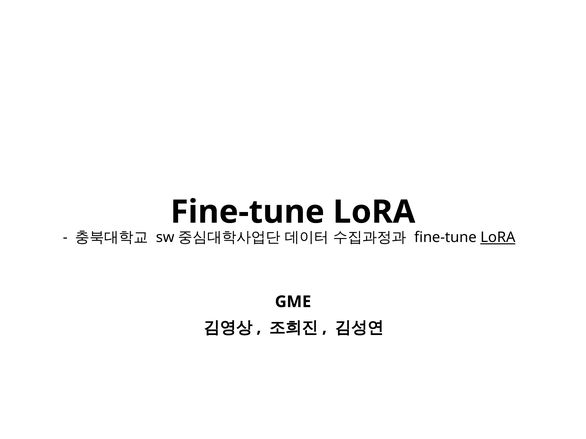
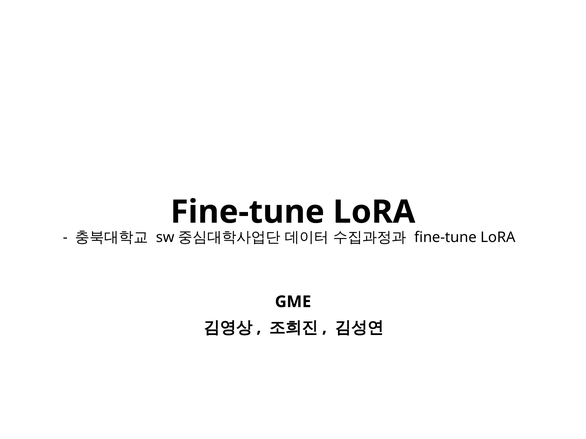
LoRA underline: present -> none (498, 238)
